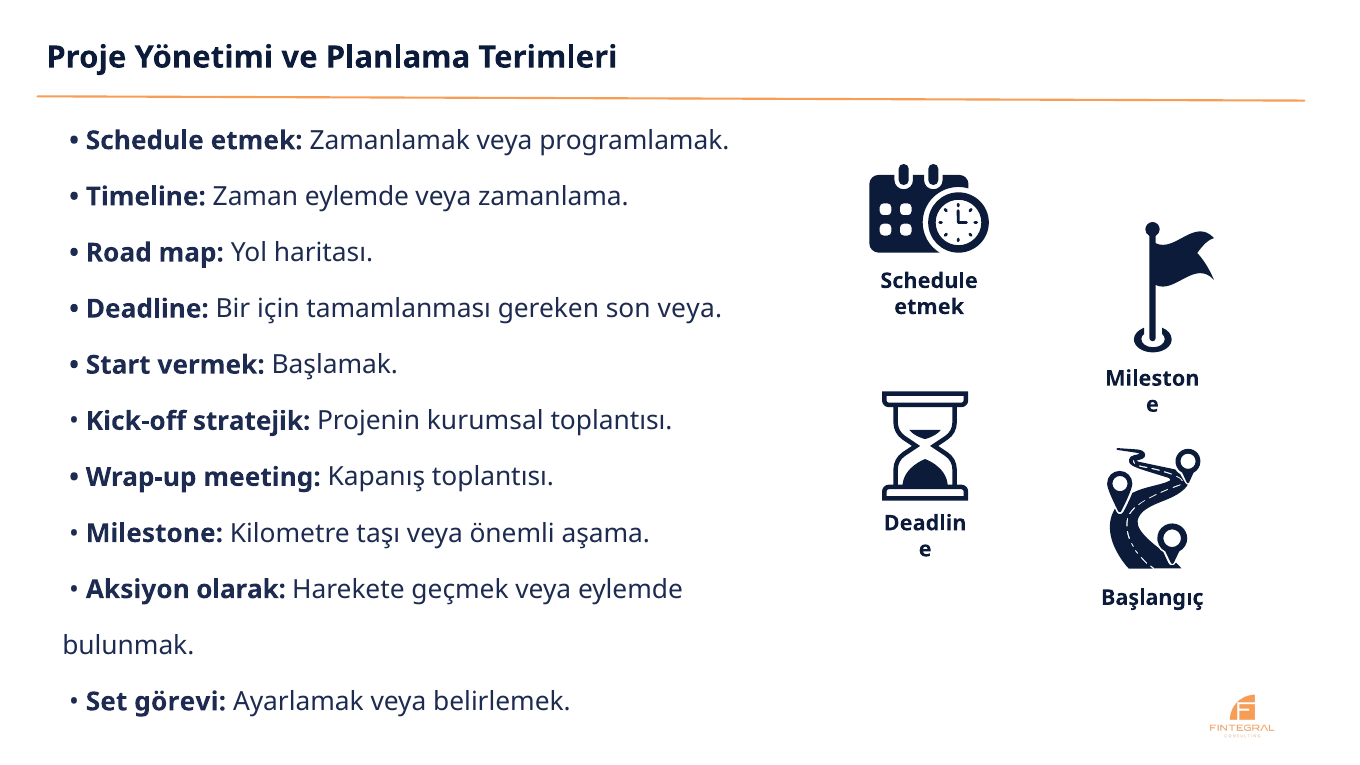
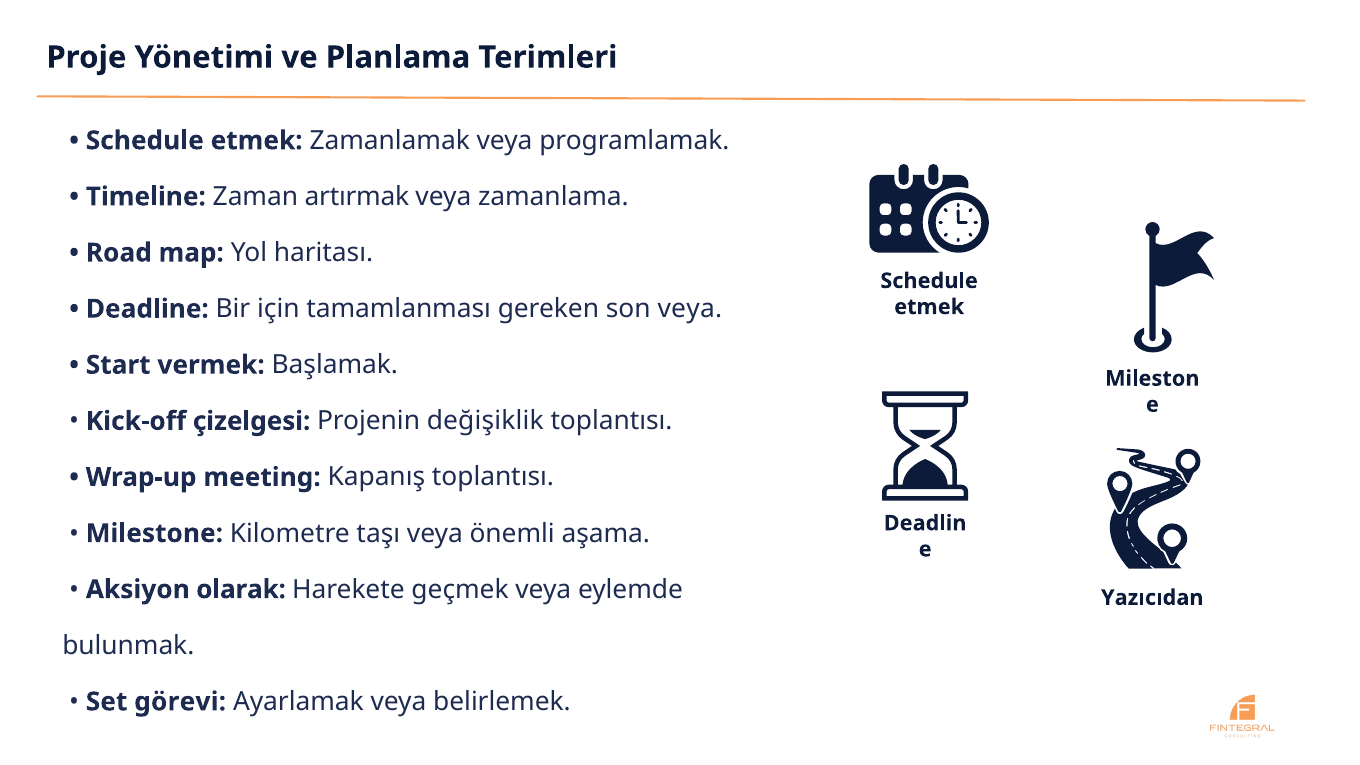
Zaman eylemde: eylemde -> artırmak (357, 197)
stratejik: stratejik -> çizelgesi (252, 421)
kurumsal: kurumsal -> değişiklik (485, 421)
Başlangıç: Başlangıç -> Yazıcıdan (1152, 598)
